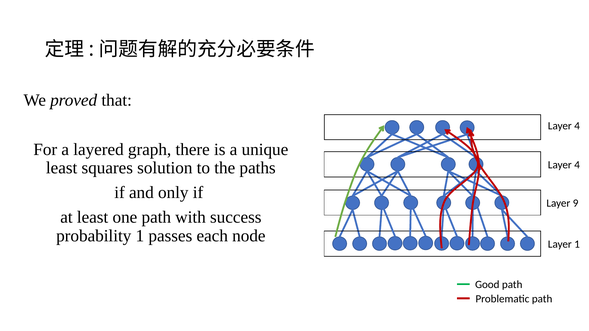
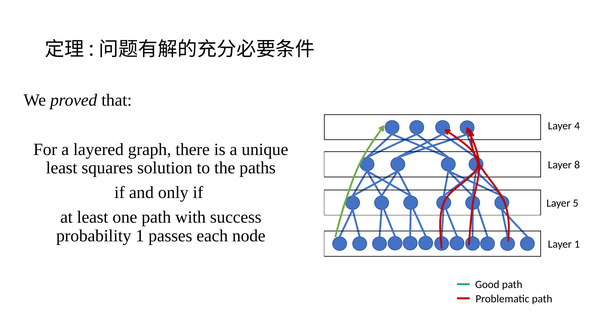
4: 4 -> 8 (577, 165)
9: 9 -> 5 (576, 203)
